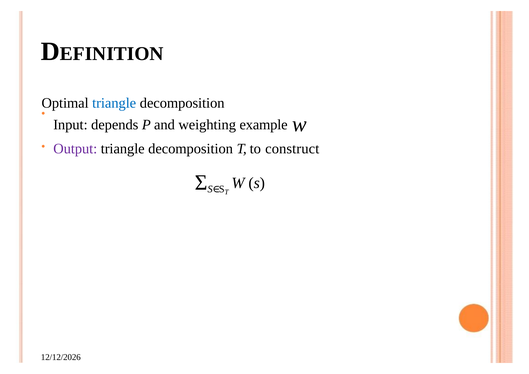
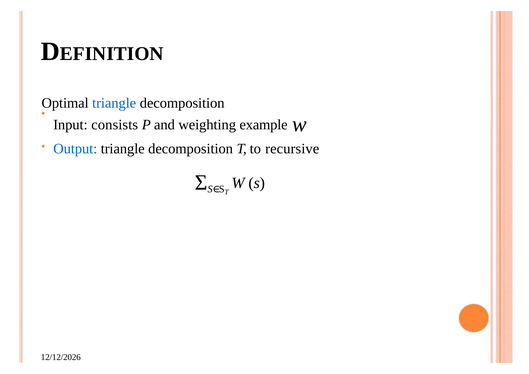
depends: depends -> consists (115, 125)
Output colour: purple -> blue (75, 149)
construct: construct -> recursive (292, 149)
